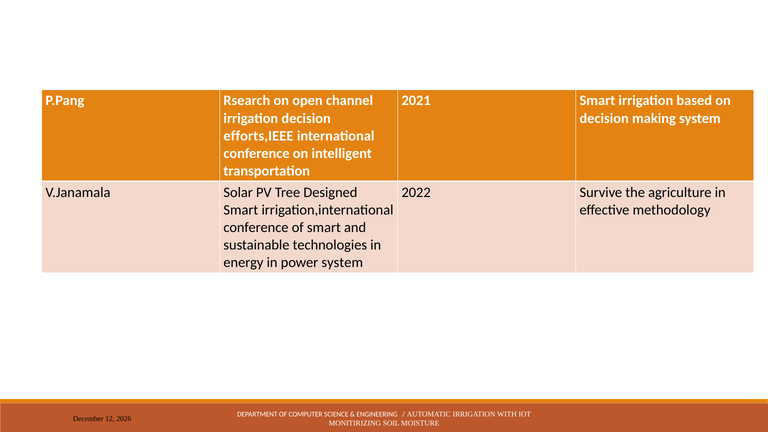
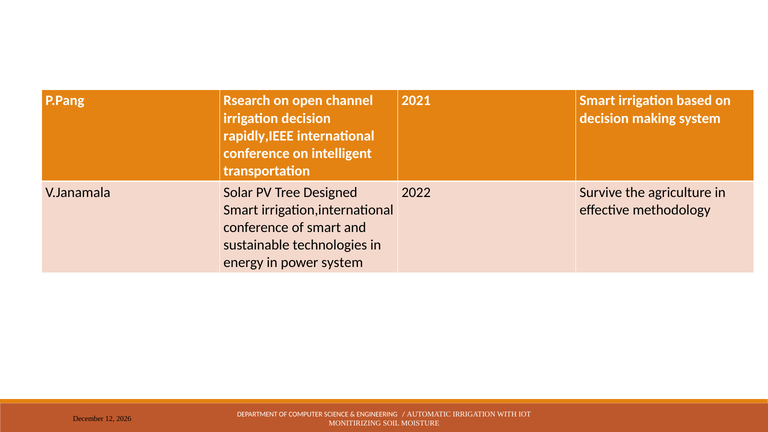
efforts,IEEE: efforts,IEEE -> rapidly,IEEE (259, 136)
